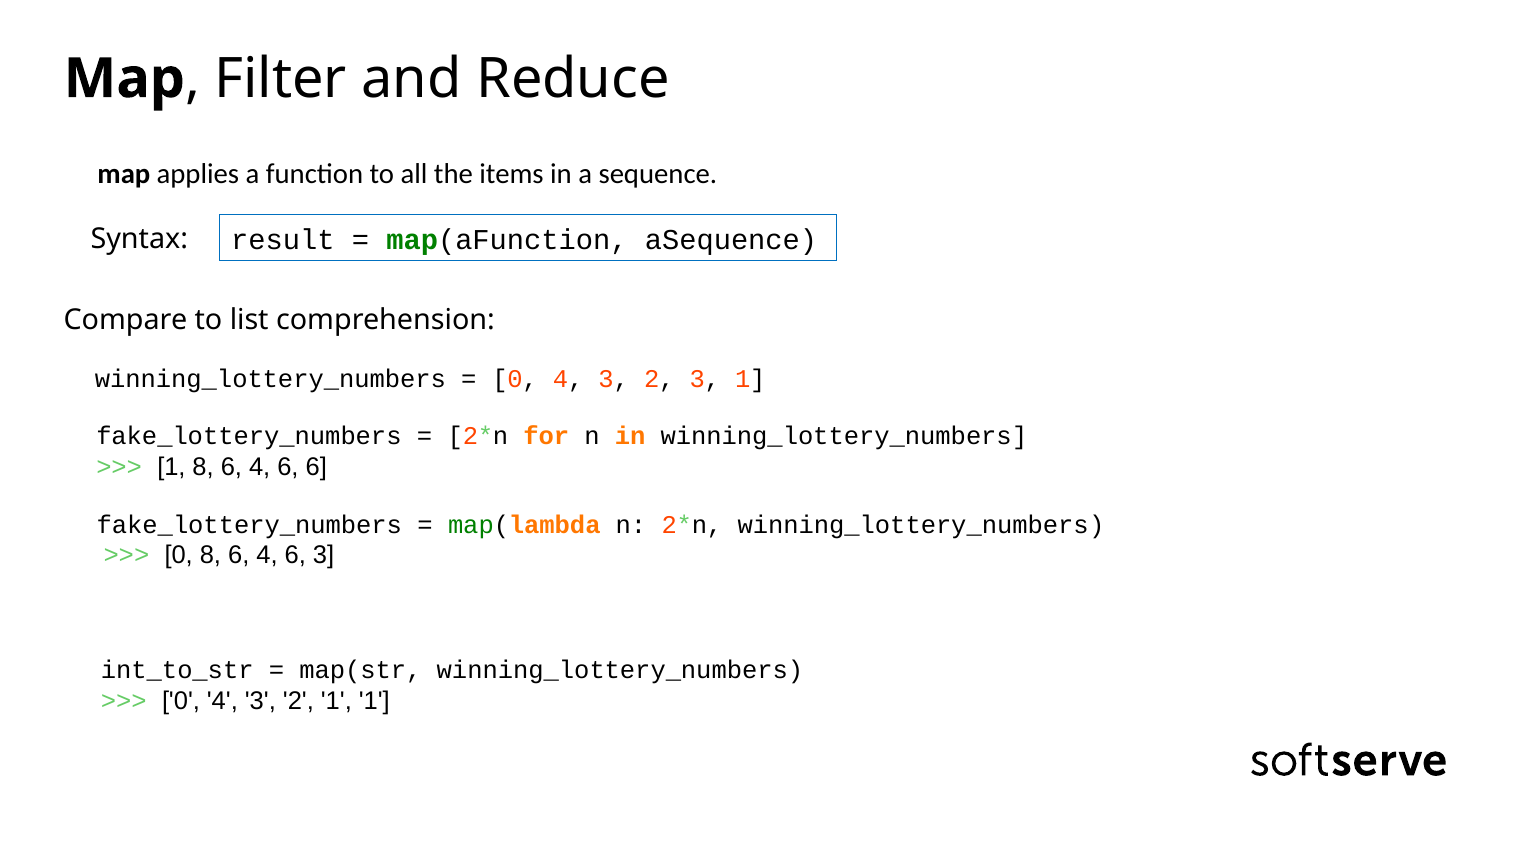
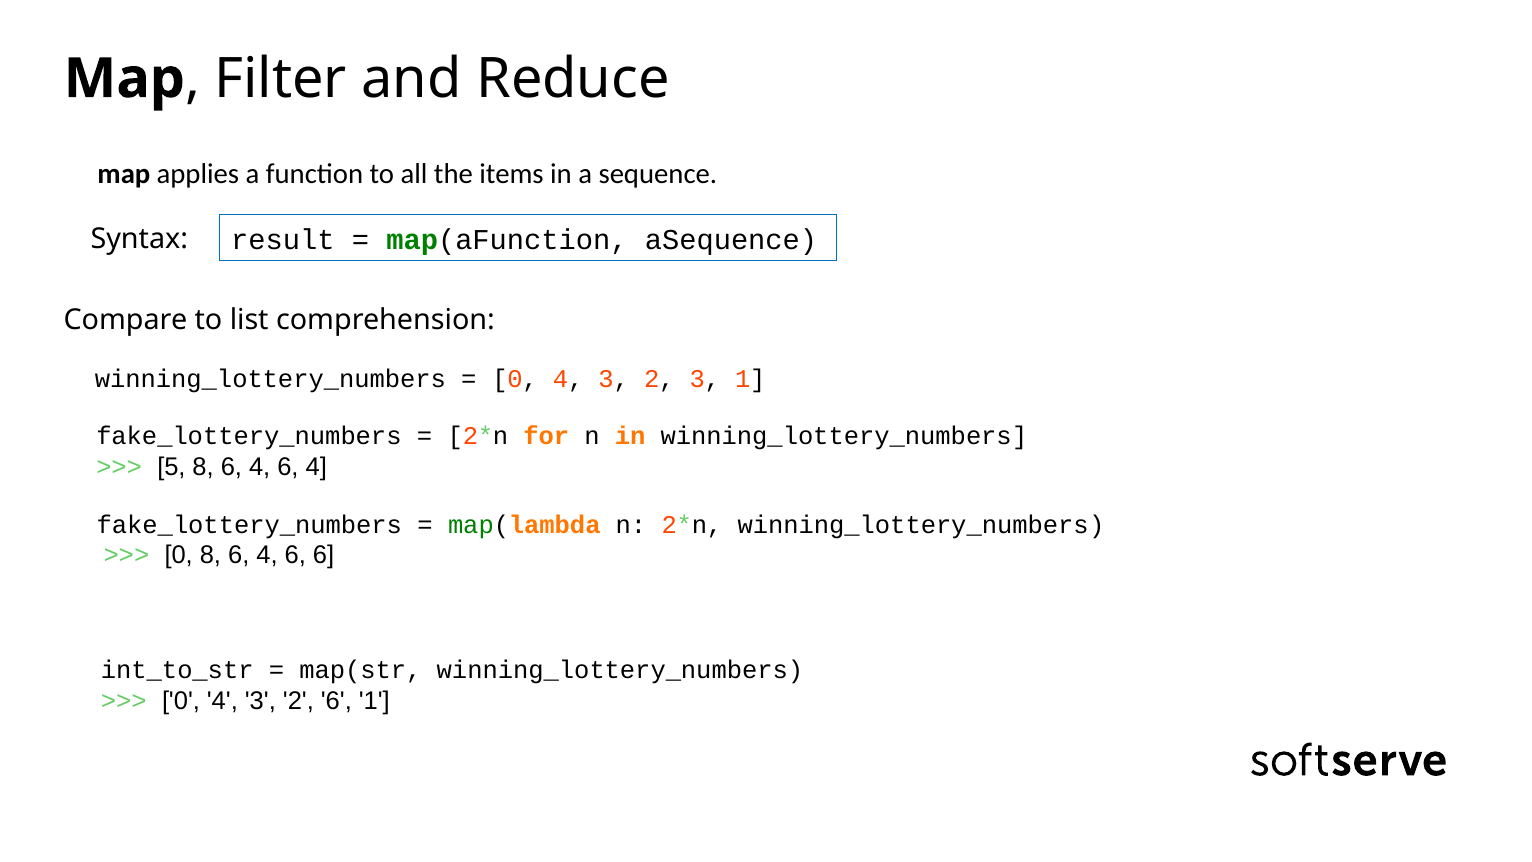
1: 1 -> 5 (171, 467)
4 6 6: 6 -> 4 (316, 467)
6 3: 3 -> 6 (324, 555)
2 1: 1 -> 6 (336, 701)
